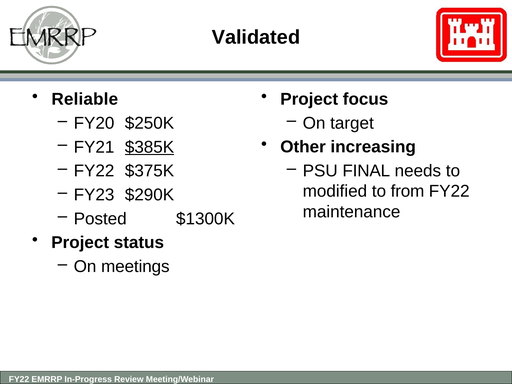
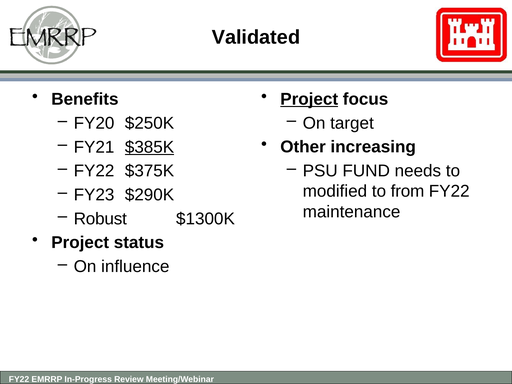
Project underline: none -> present (309, 99)
Reliable: Reliable -> Benefits (85, 99)
FINAL: FINAL -> FUND (366, 171)
Posted: Posted -> Robust (100, 219)
meetings: meetings -> influence (135, 267)
